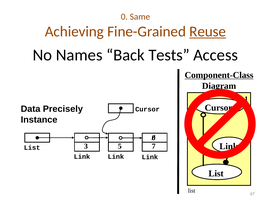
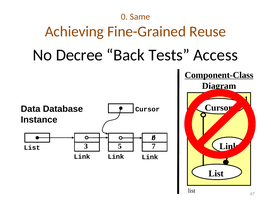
Reuse underline: present -> none (208, 32)
Names: Names -> Decree (79, 55)
Precisely: Precisely -> Database (63, 109)
